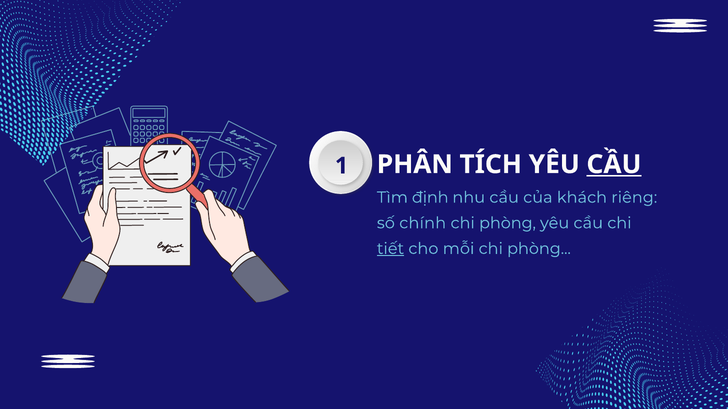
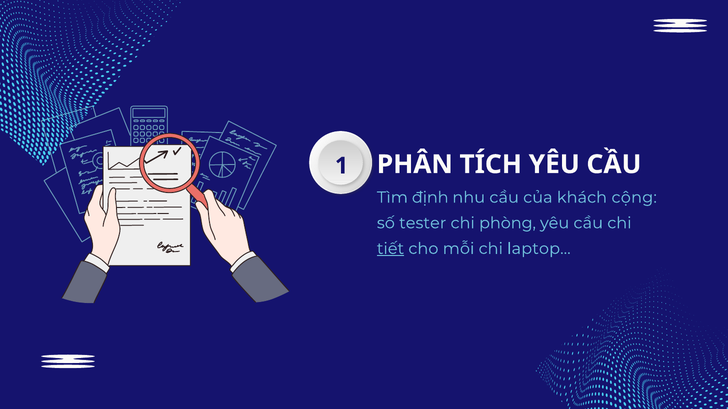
CẦU underline: present -> none (614, 165)
riêng: riêng -> cộng (634, 198)
chính: chính -> tester (423, 223)
mỗi chi phòng: phòng -> laptop (539, 249)
